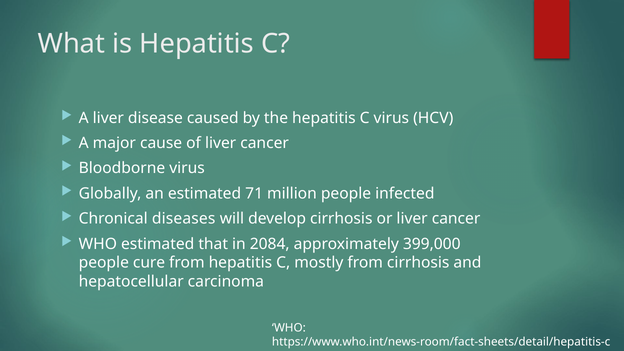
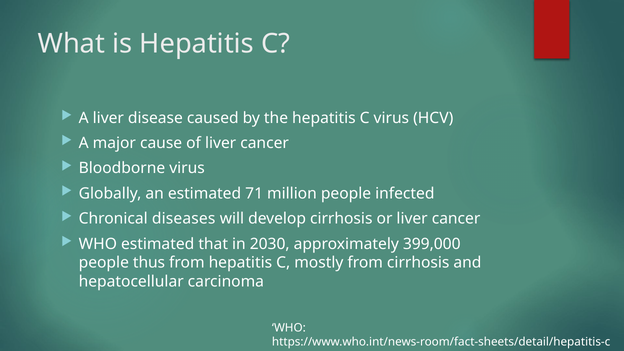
2084: 2084 -> 2030 (270, 244)
cure: cure -> thus (149, 263)
